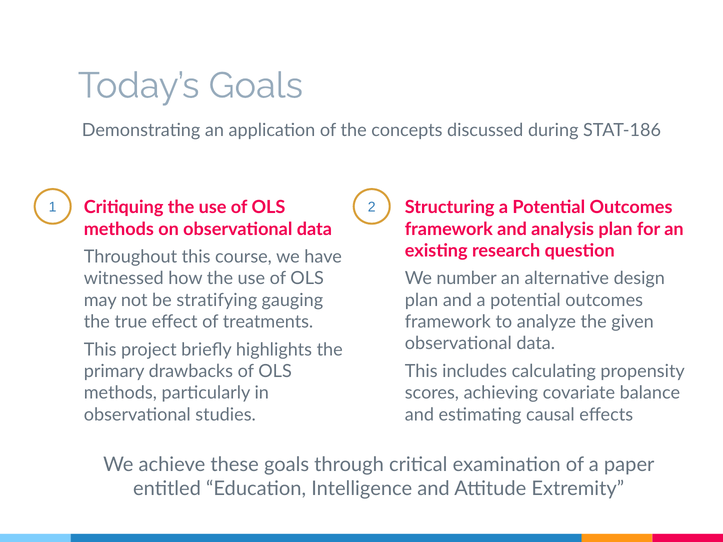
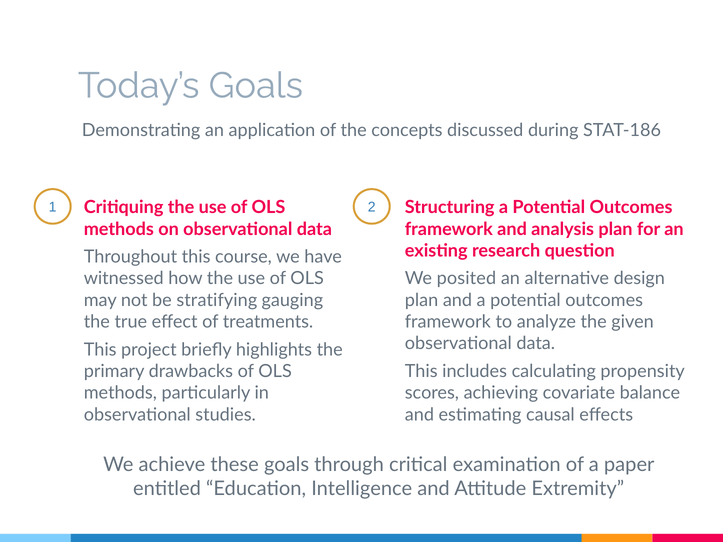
number: number -> posited (466, 279)
